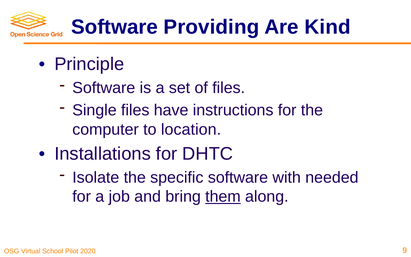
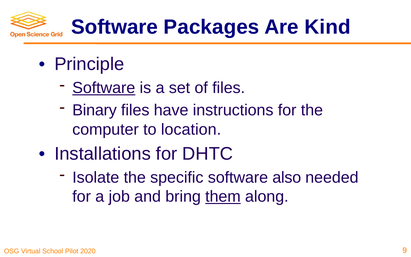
Providing: Providing -> Packages (211, 27)
Software underline: none -> present (104, 88)
Single: Single -> Binary (95, 110)
with: with -> also (287, 177)
